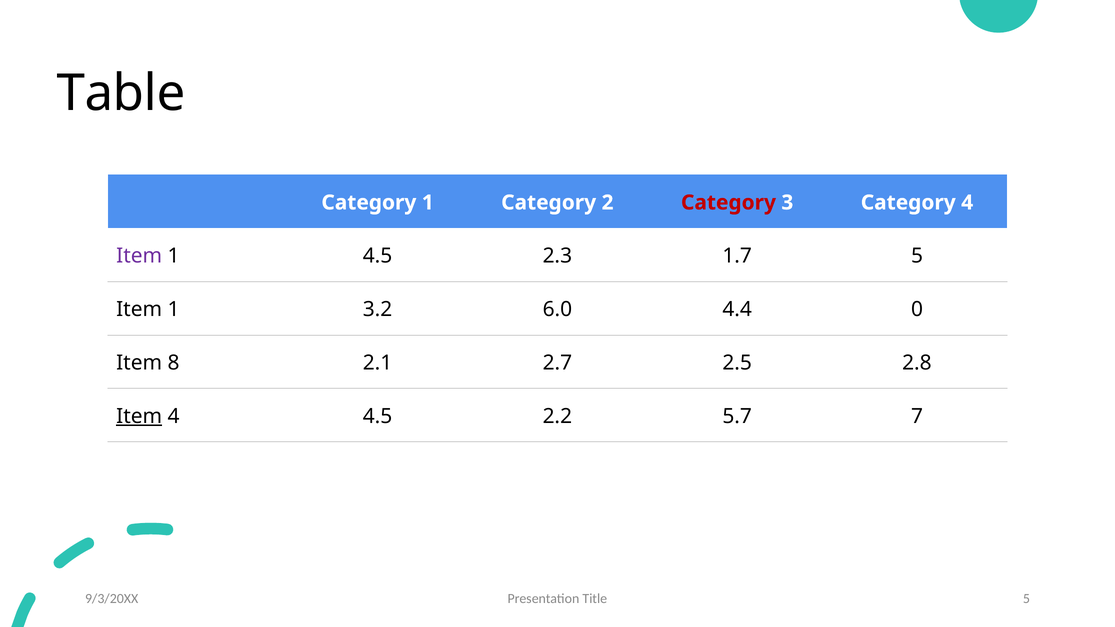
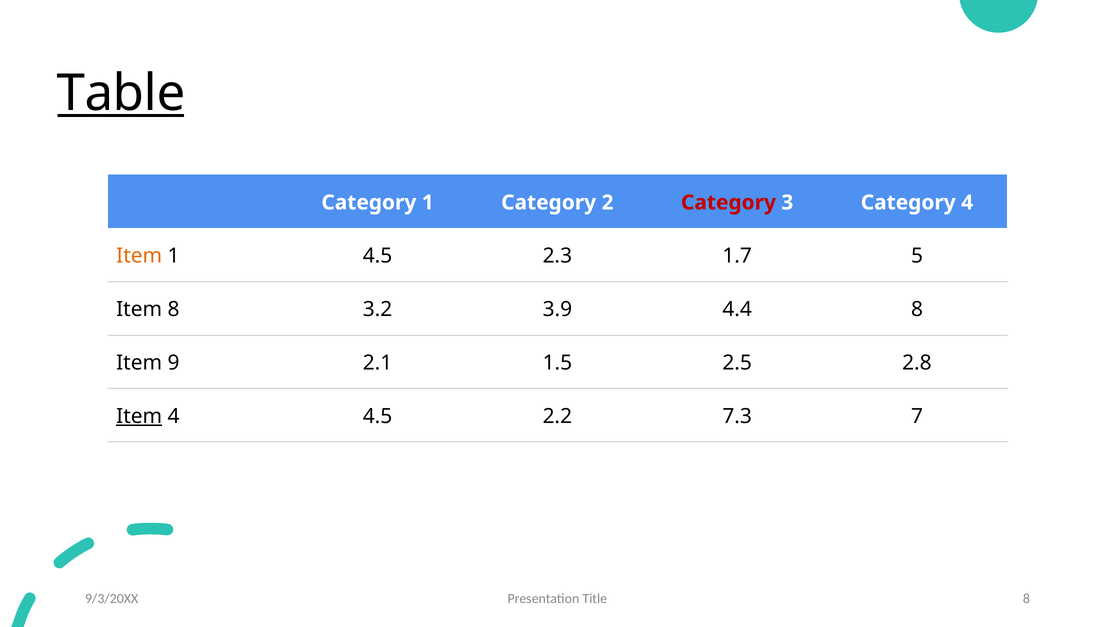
Table underline: none -> present (121, 94)
Item colour: purple -> orange (139, 256)
1: 1 -> 8 (173, 309)
6.0: 6.0 -> 3.9 (557, 309)
4.4 0: 0 -> 8 (917, 309)
8: 8 -> 9 (173, 363)
2.7: 2.7 -> 1.5 (557, 363)
5.7: 5.7 -> 7.3 (737, 416)
Title 5: 5 -> 8 (1027, 599)
